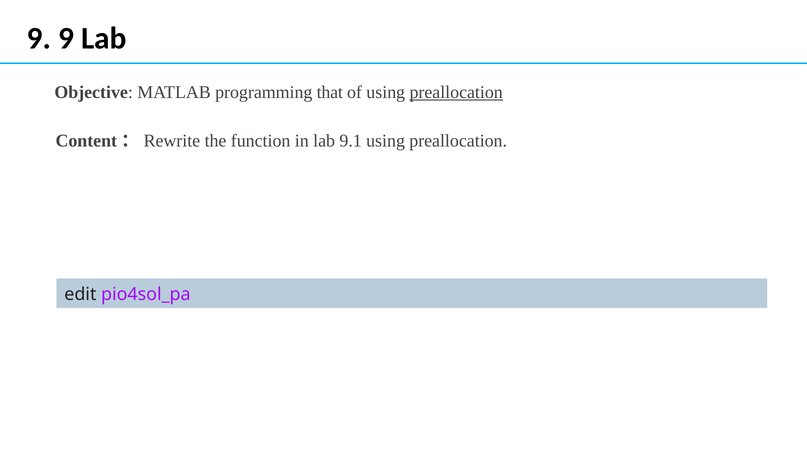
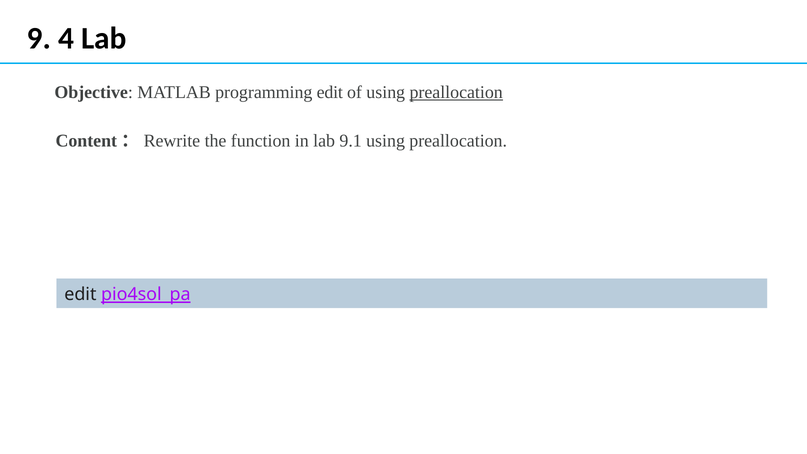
9 9: 9 -> 4 (66, 38)
programming that: that -> edit (330, 92)
pio4sol_pa underline: none -> present (146, 295)
